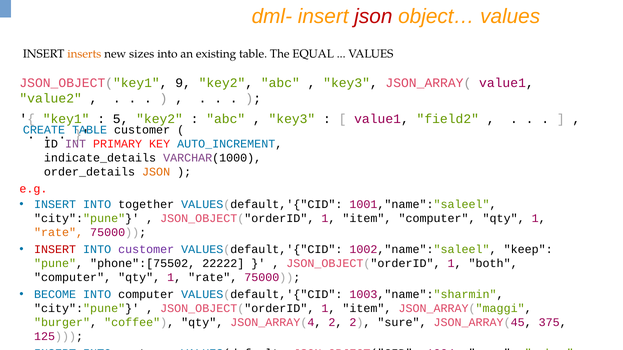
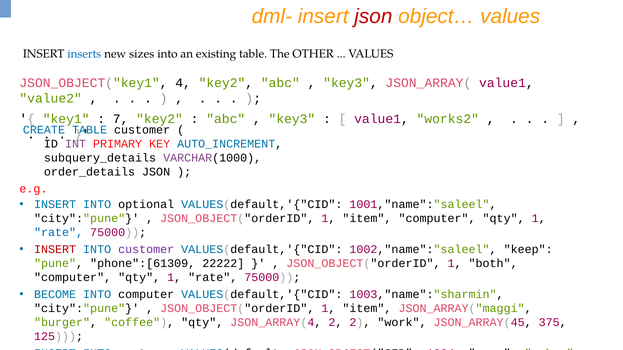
inserts colour: orange -> blue (84, 54)
EQUAL: EQUAL -> OTHER (313, 54)
9: 9 -> 4 (183, 83)
5: 5 -> 7 (121, 119)
field2: field2 -> works2 (448, 119)
indicate_details: indicate_details -> subquery_details (100, 158)
JSON colour: orange -> black (156, 172)
together: together -> optional (146, 205)
rate colour: orange -> blue (59, 233)
phone":[75502: phone":[75502 -> phone":[61309 (143, 264)
sure: sure -> work (402, 323)
